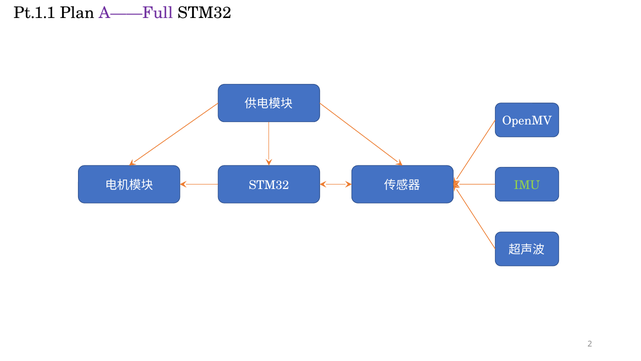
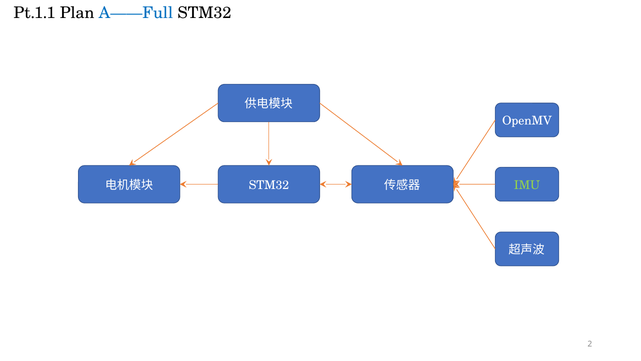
A——Full colour: purple -> blue (136, 13)
